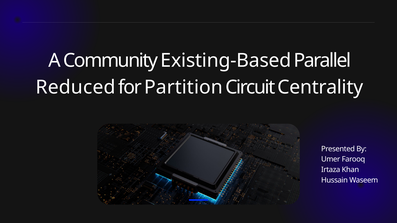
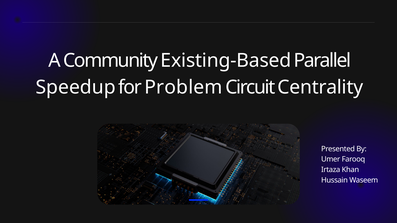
Reduced: Reduced -> Speedup (76, 88)
Partition: Partition -> Problem (183, 88)
